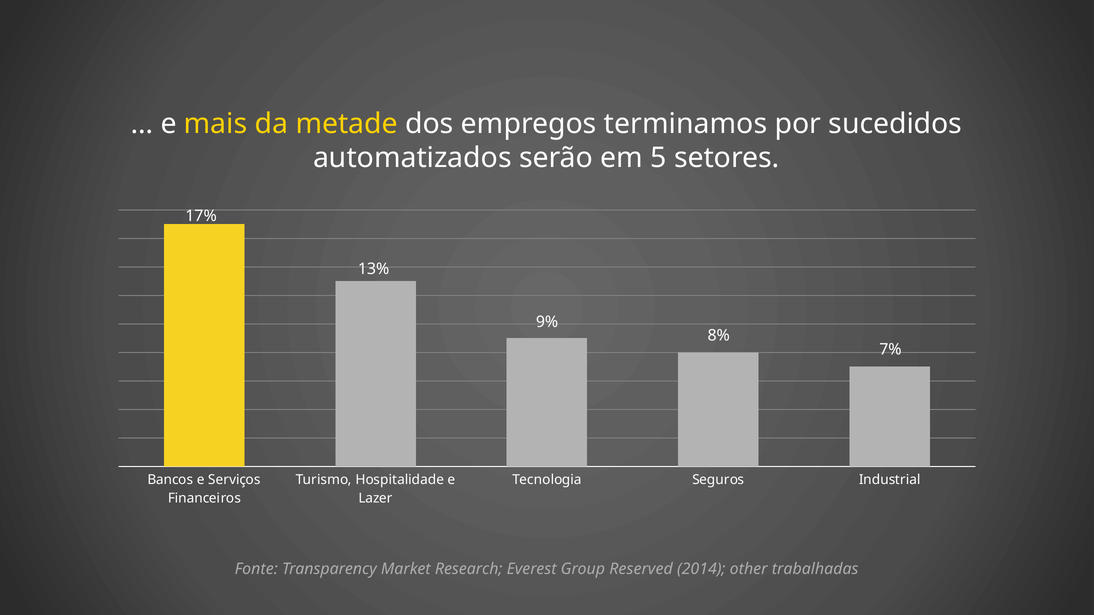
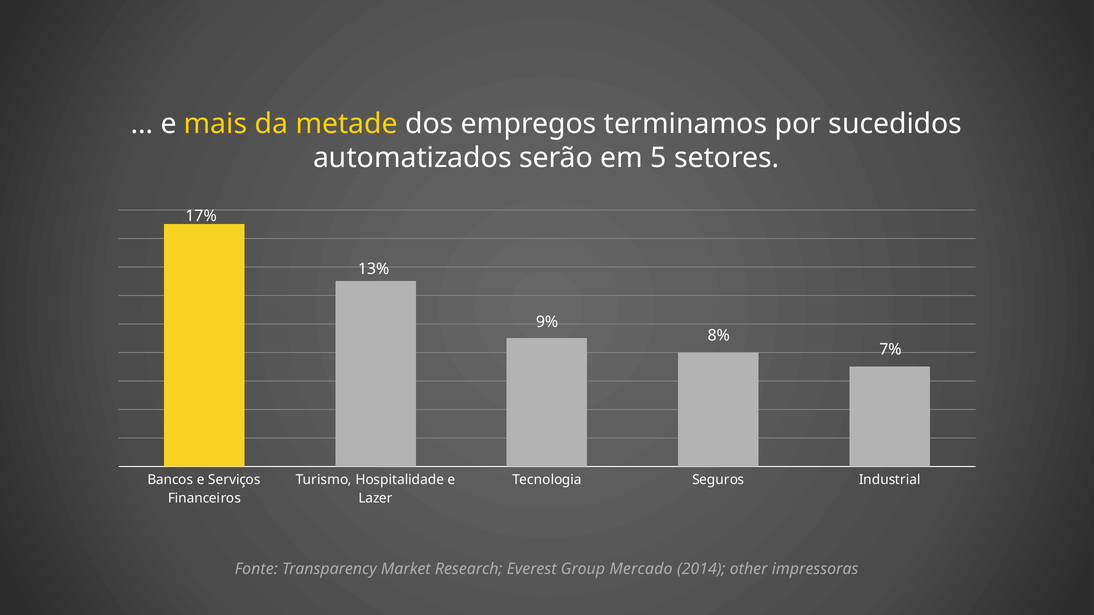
Reserved: Reserved -> Mercado (641, 569)
trabalhadas: trabalhadas -> impressoras (815, 569)
